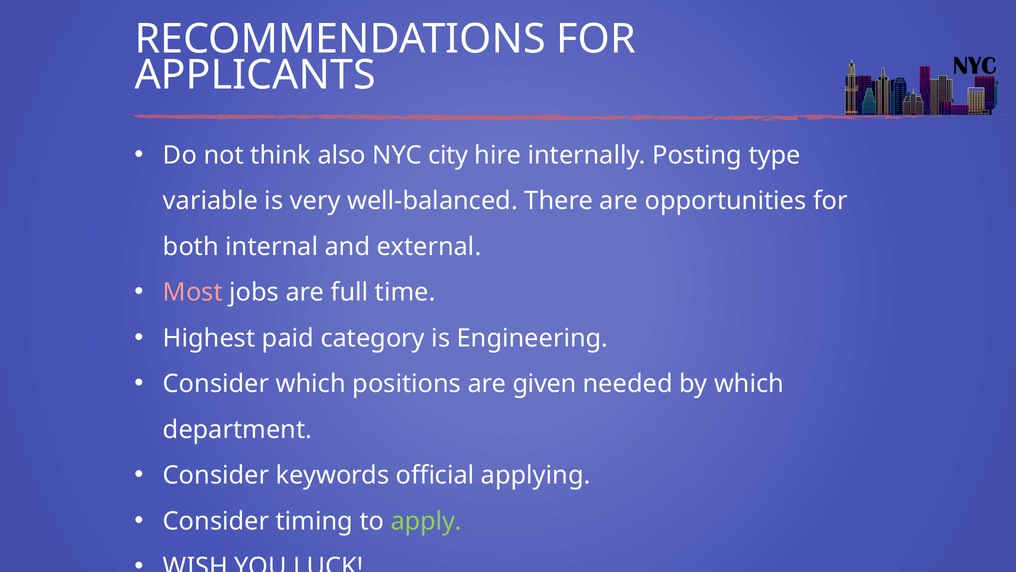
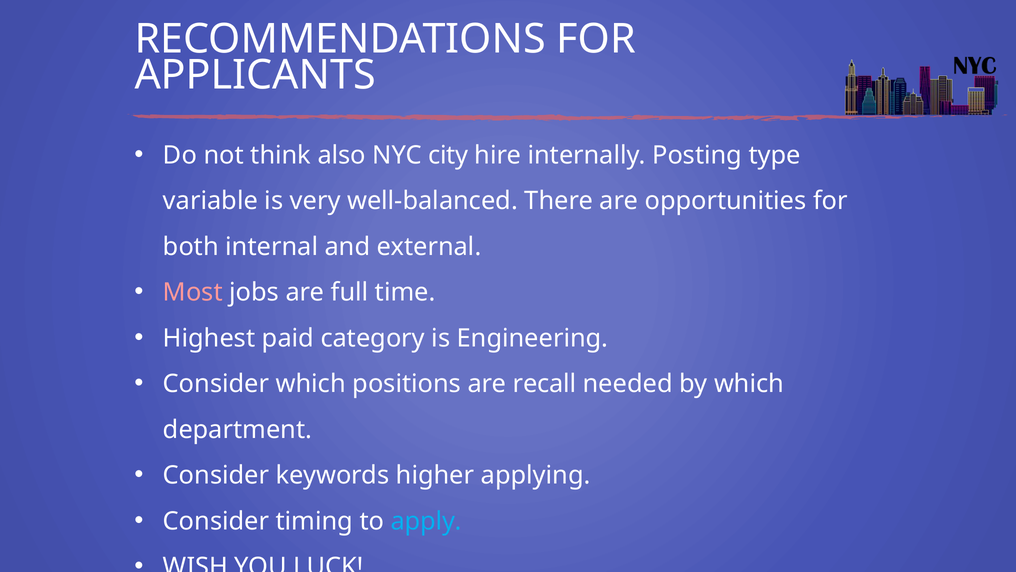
given: given -> recall (545, 384)
official: official -> higher (435, 475)
apply colour: light green -> light blue (426, 521)
